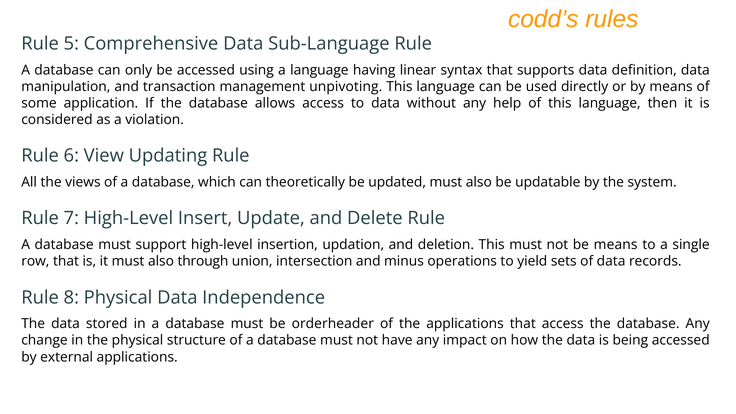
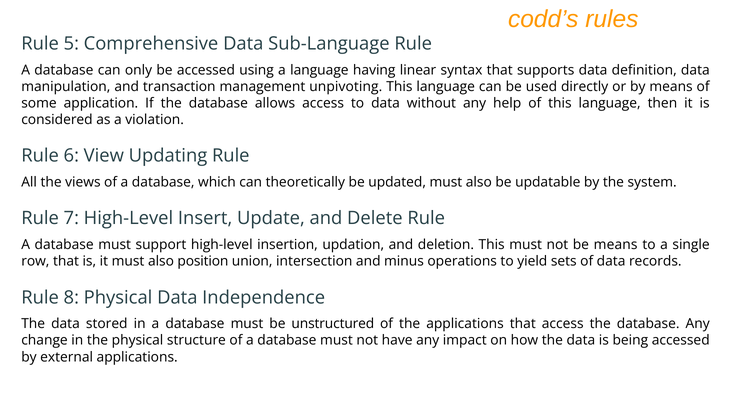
through: through -> position (203, 261)
orderheader: orderheader -> unstructured (333, 324)
